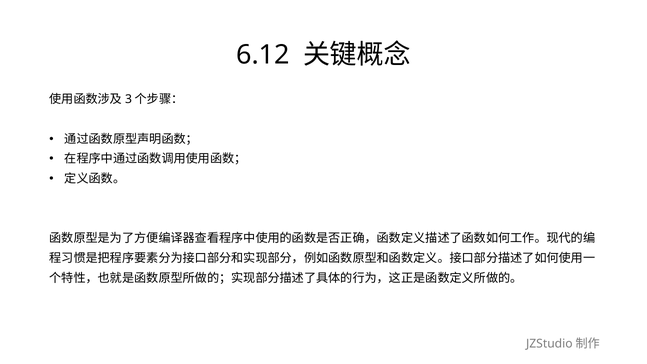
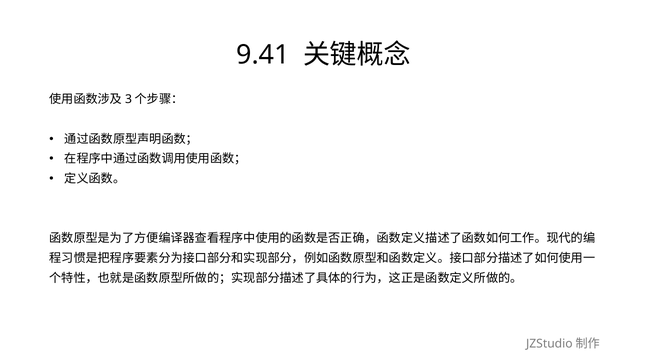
6.12: 6.12 -> 9.41 (263, 55)
